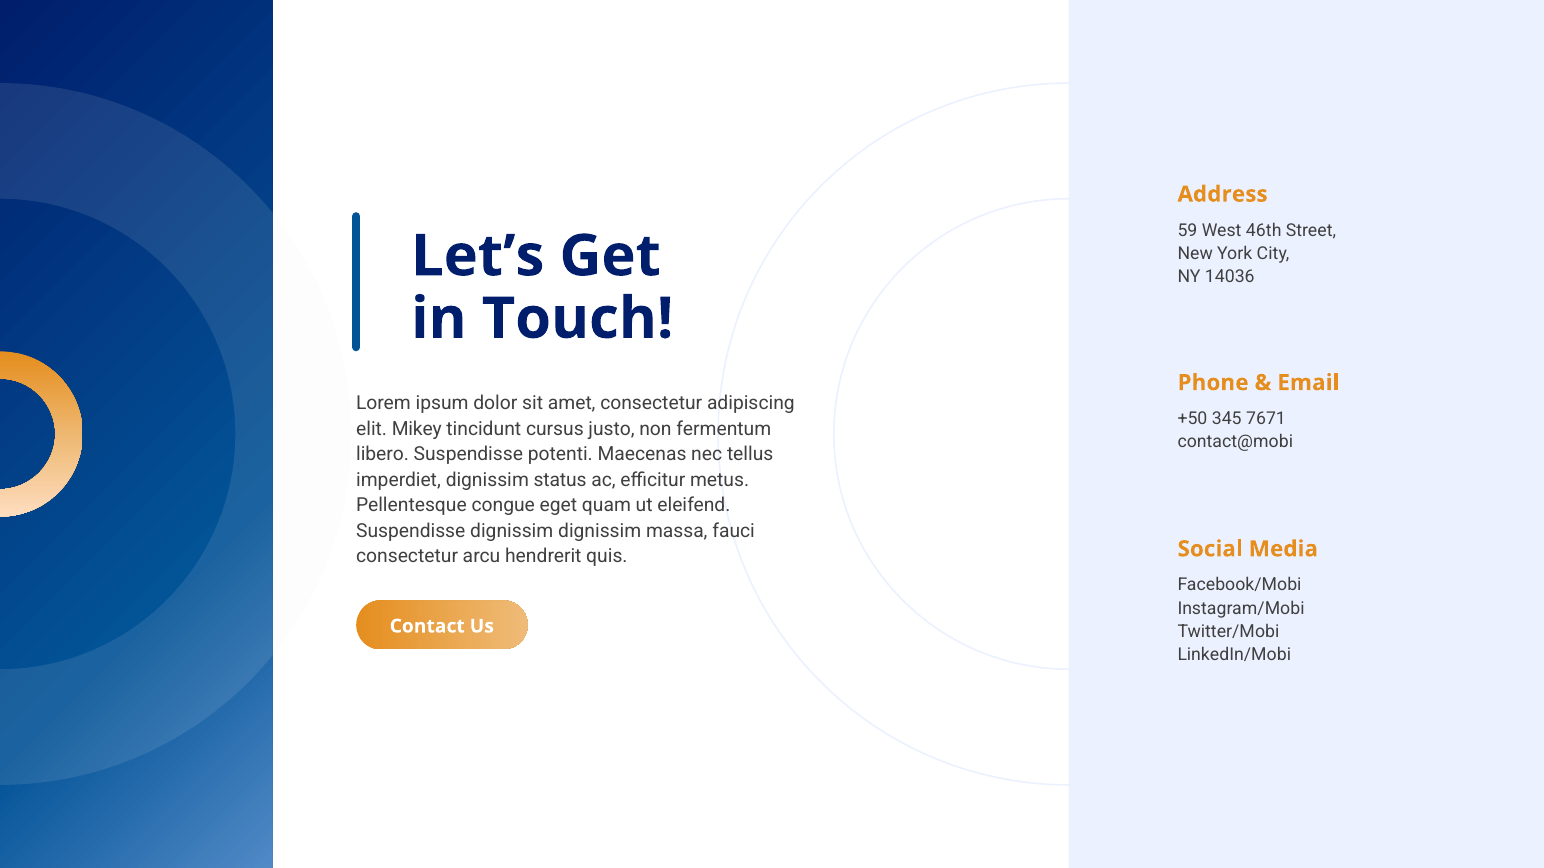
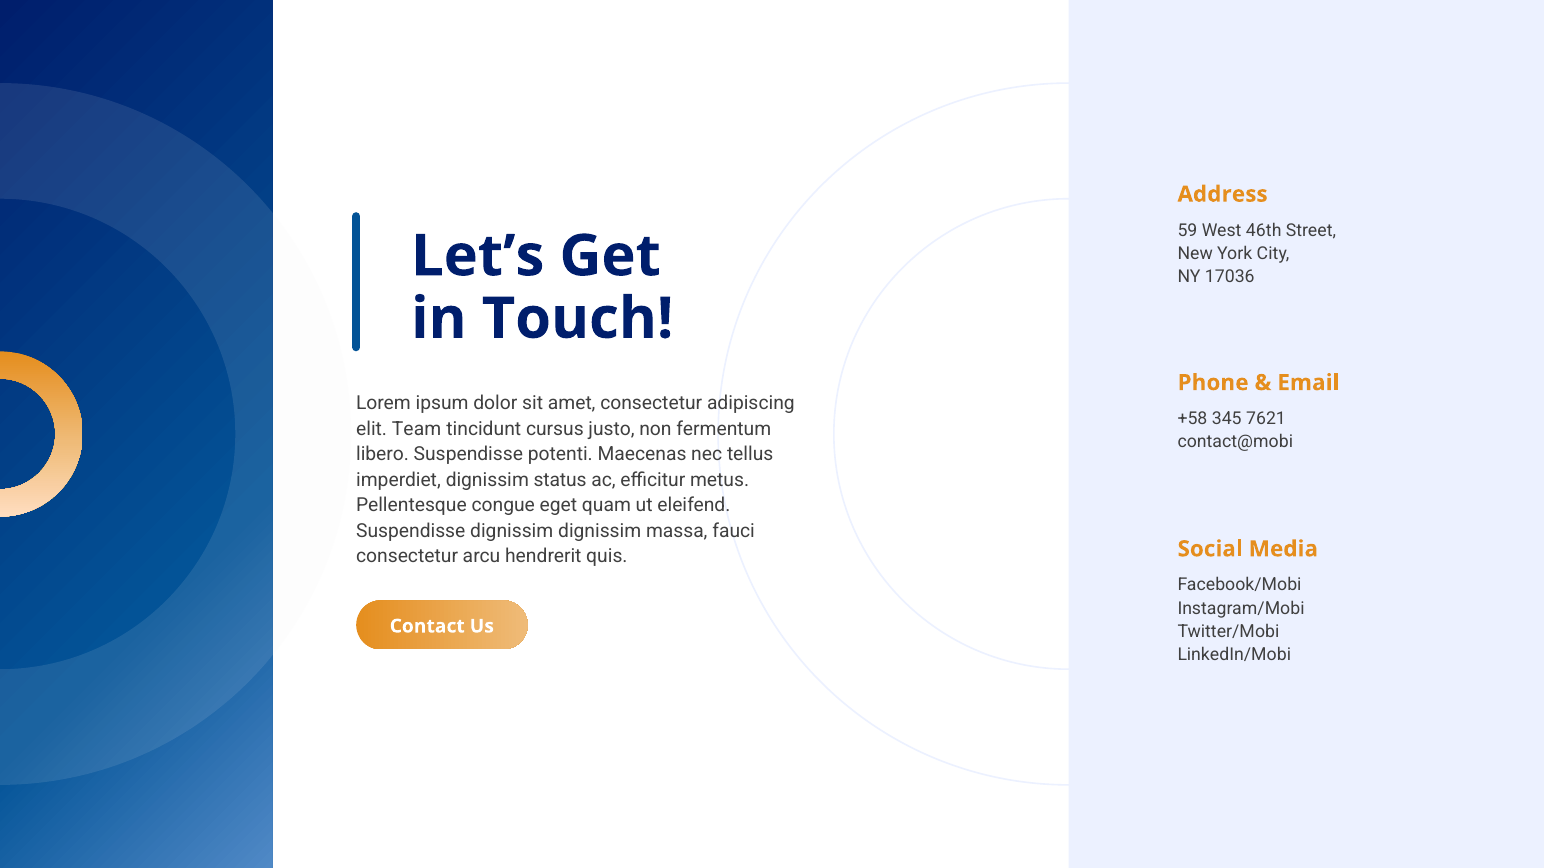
14036: 14036 -> 17036 (1230, 277)
+50: +50 -> +58 (1192, 419)
7671: 7671 -> 7621 (1266, 419)
Mikey: Mikey -> Team (417, 429)
